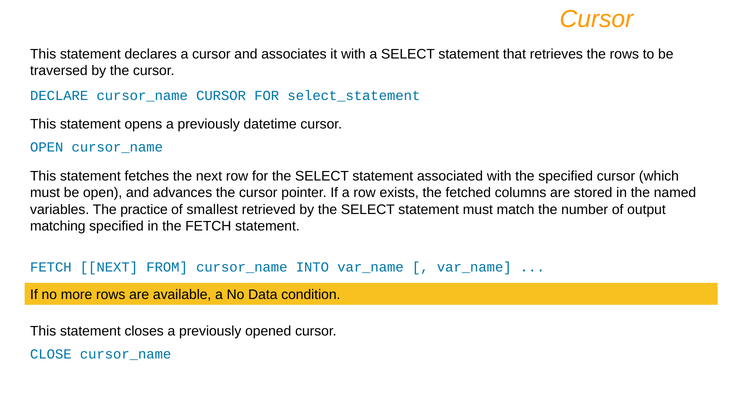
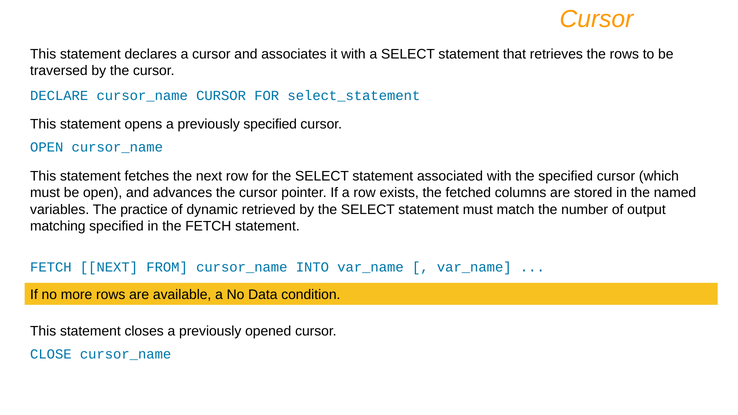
previously datetime: datetime -> specified (270, 124)
smallest: smallest -> dynamic (212, 210)
